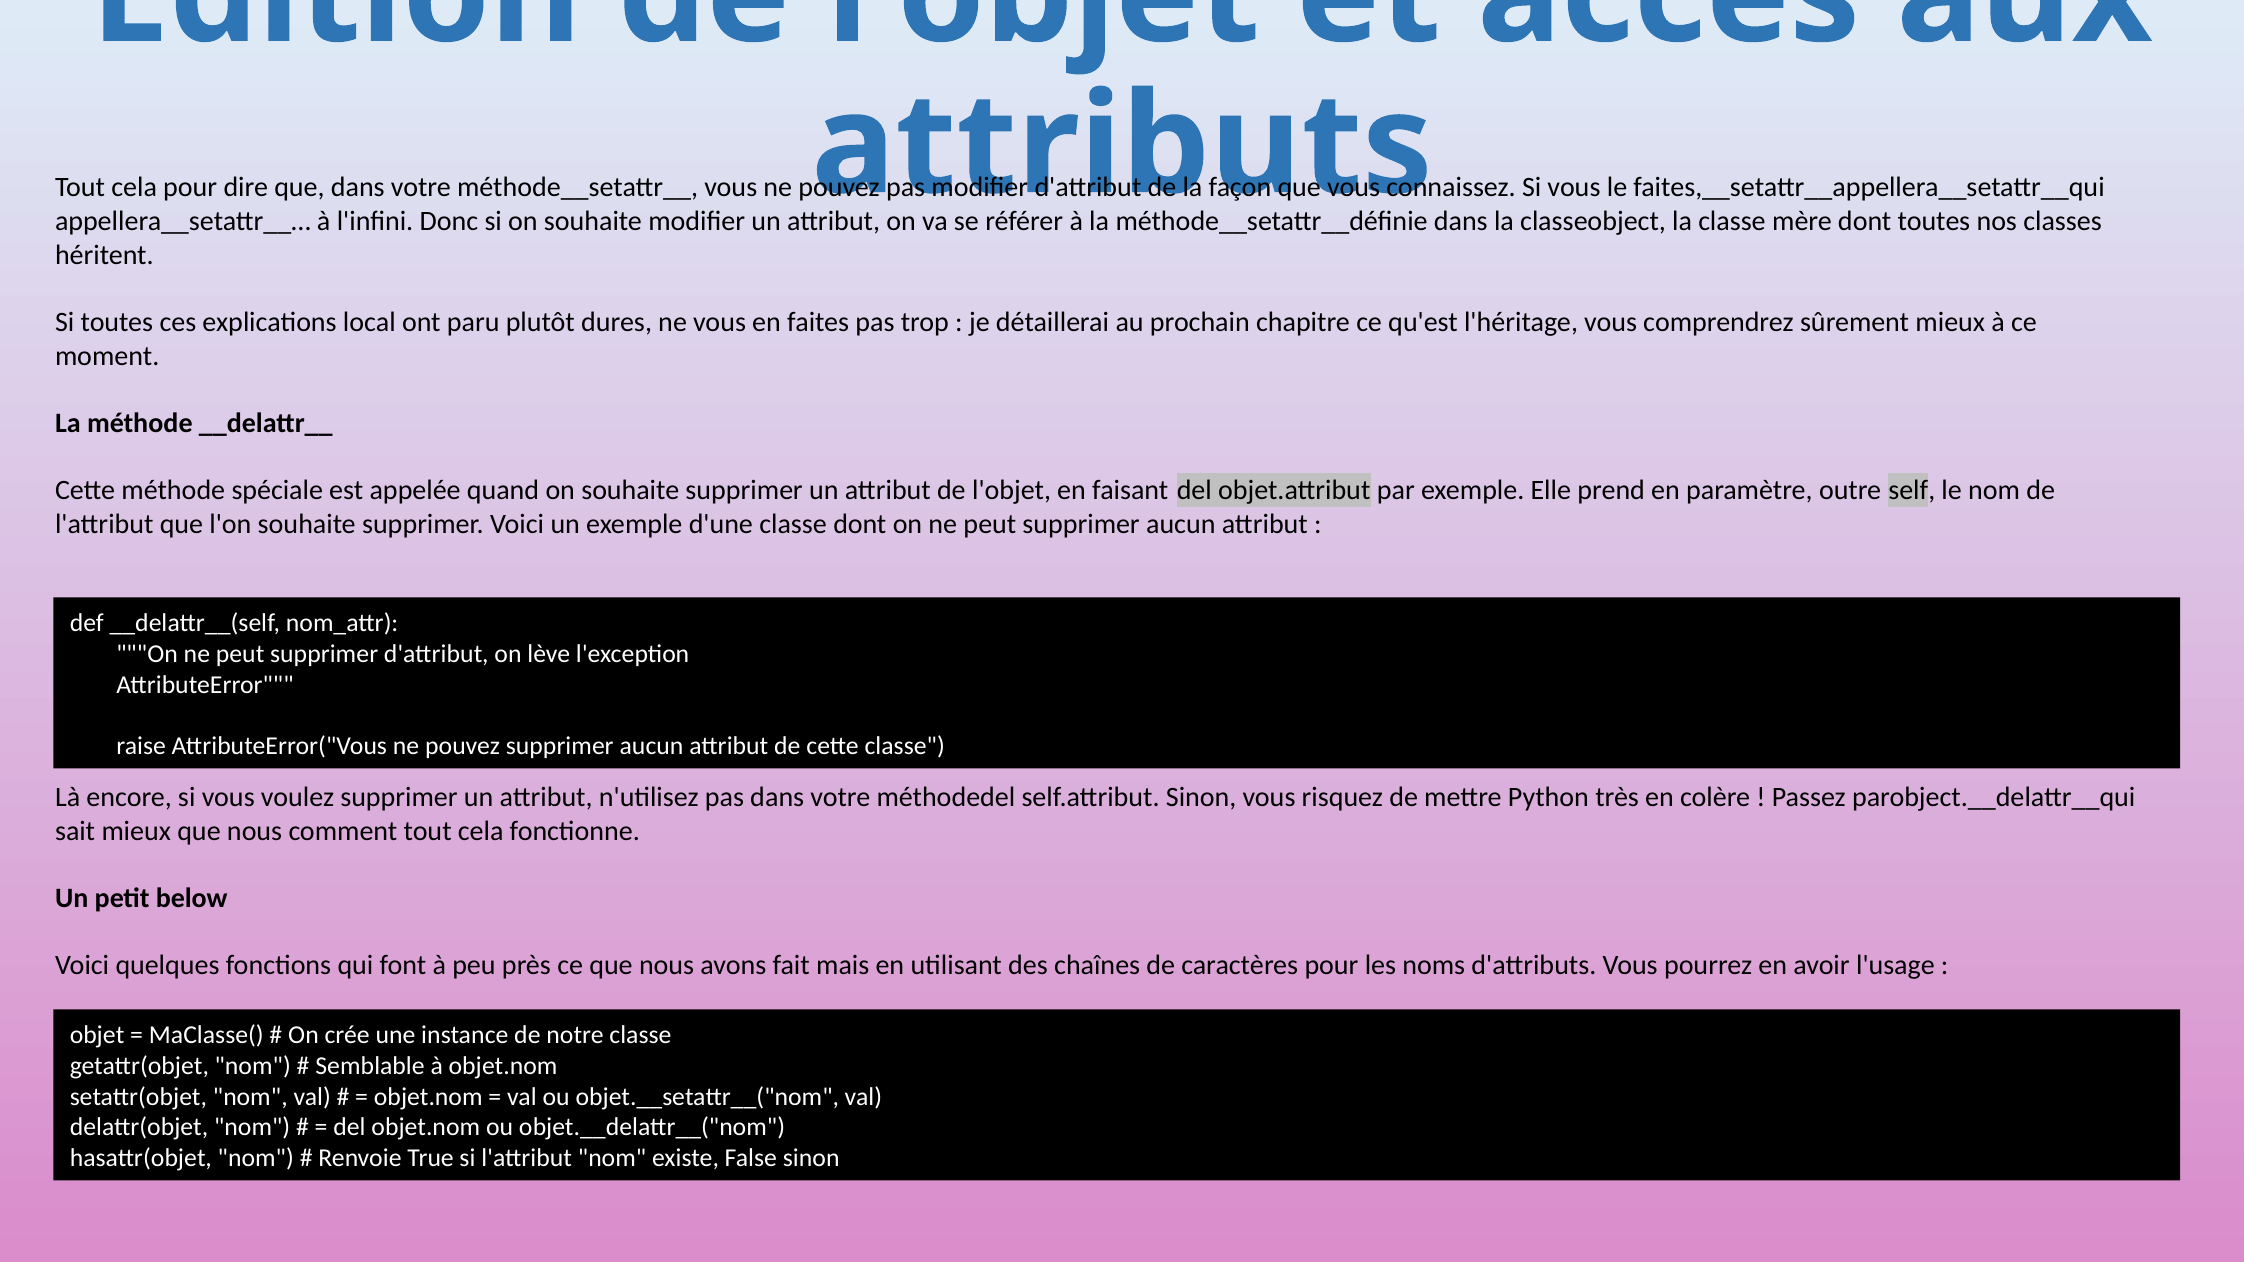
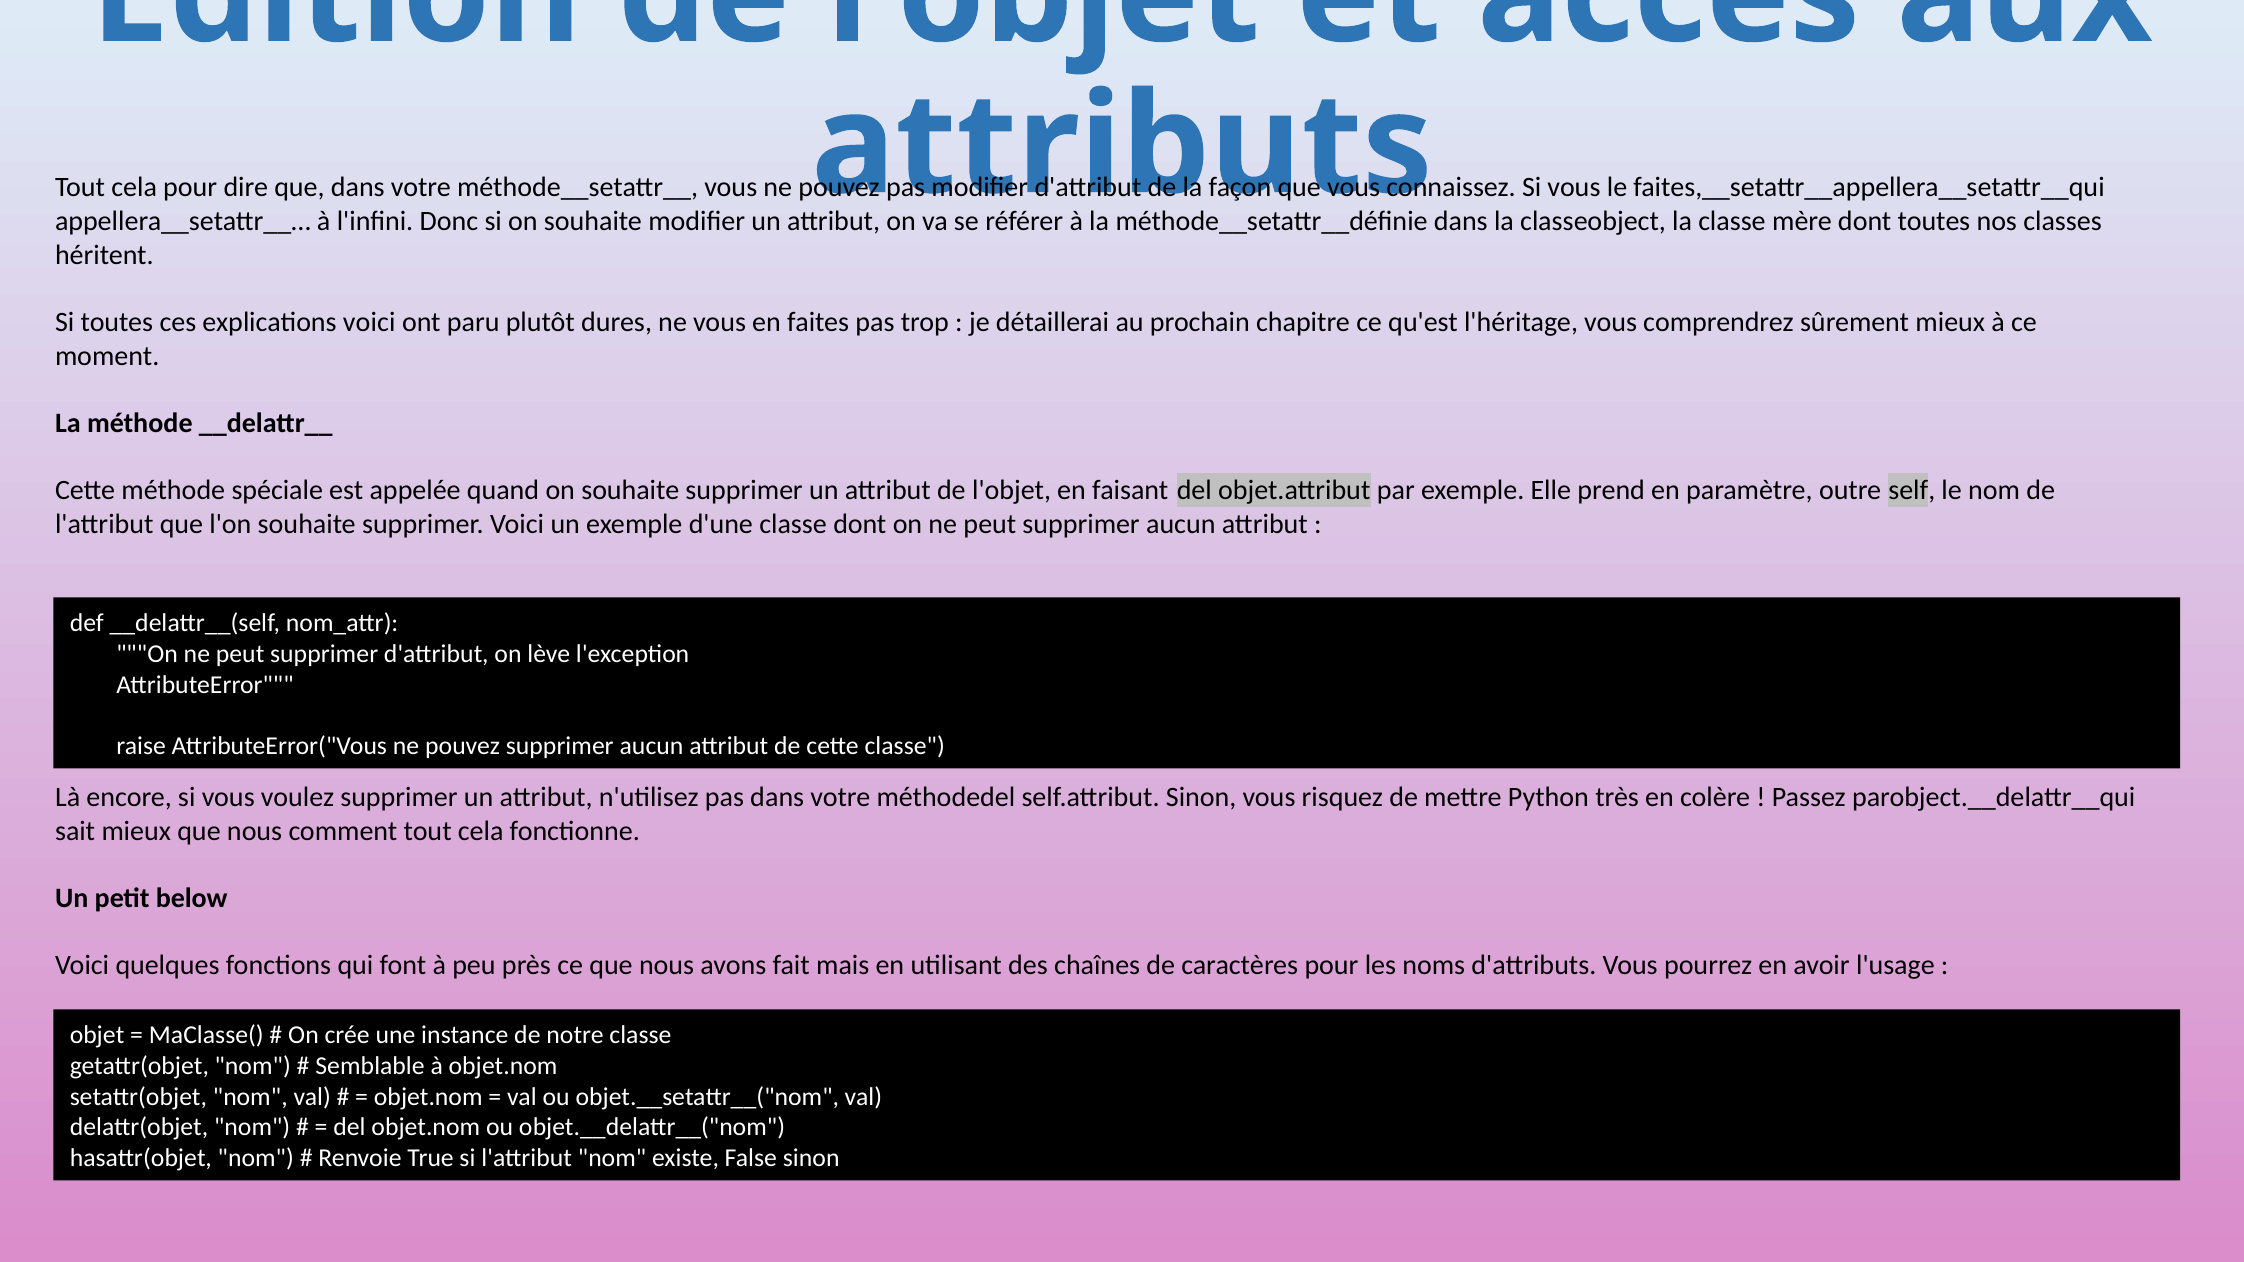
explications local: local -> voici (369, 322)
